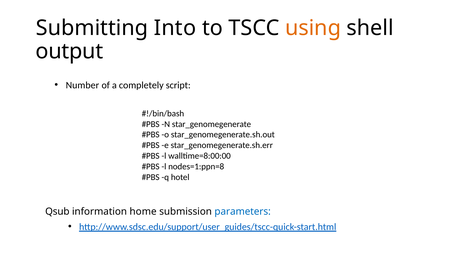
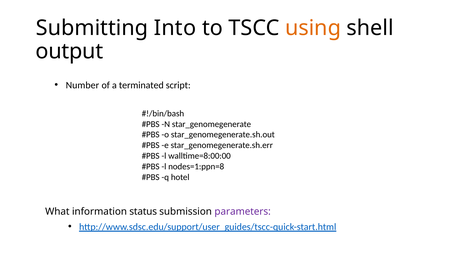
completely: completely -> terminated (141, 85)
Qsub: Qsub -> What (57, 211)
home: home -> status (143, 211)
parameters colour: blue -> purple (243, 211)
